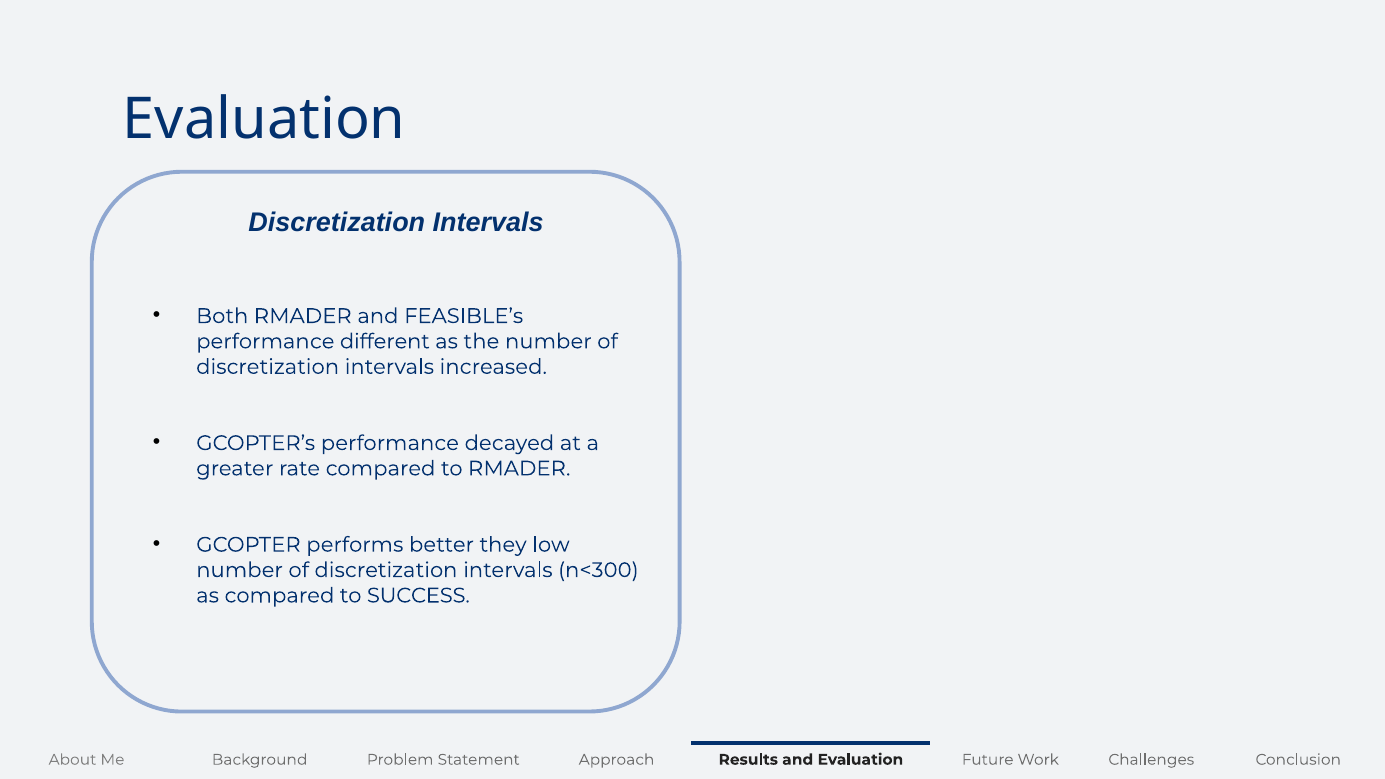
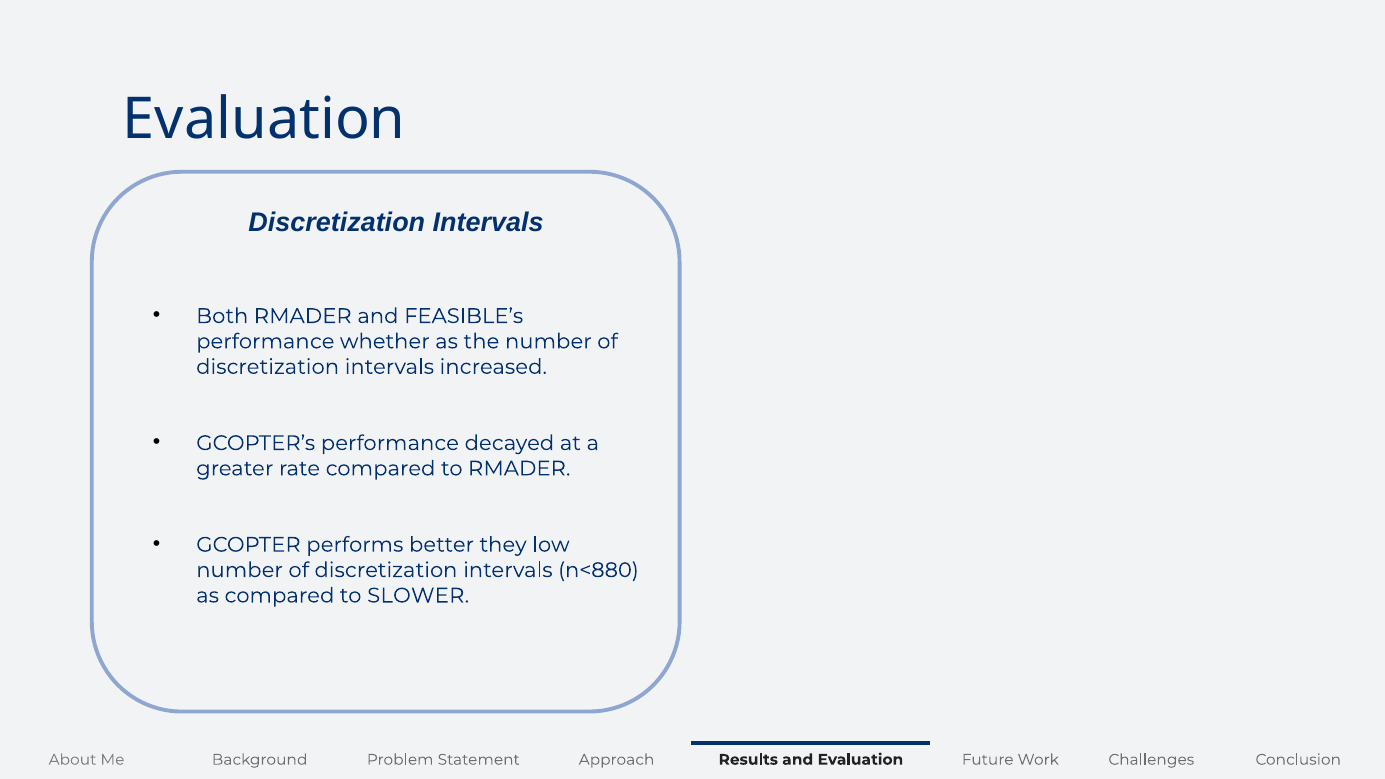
different: different -> whether (385, 342)
n<300: n<300 -> n<880 (598, 570)
SUCCESS: SUCCESS -> SLOWER (418, 596)
